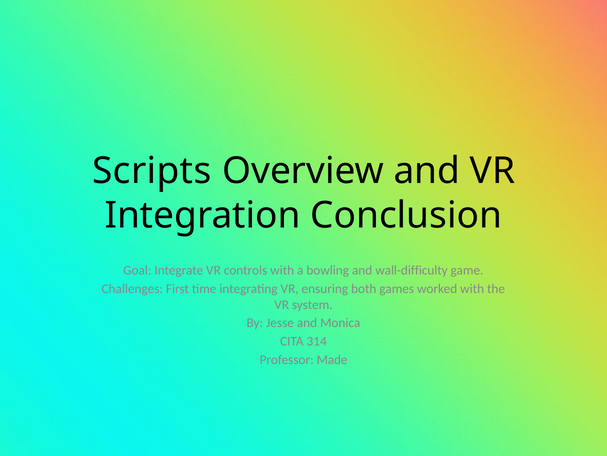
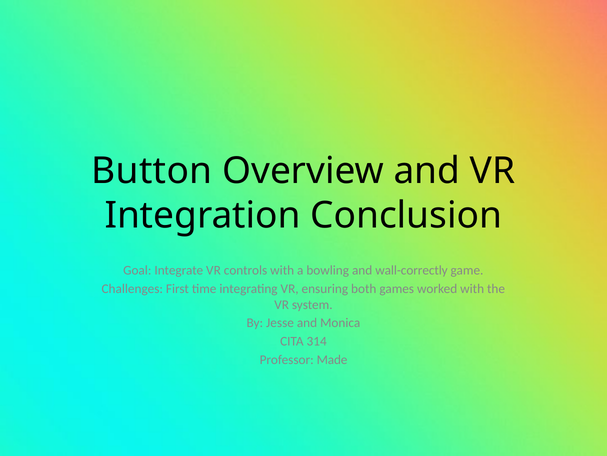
Scripts: Scripts -> Button (152, 171)
wall-difficulty: wall-difficulty -> wall-correctly (412, 270)
